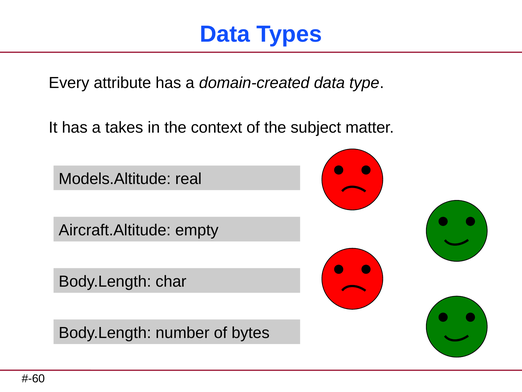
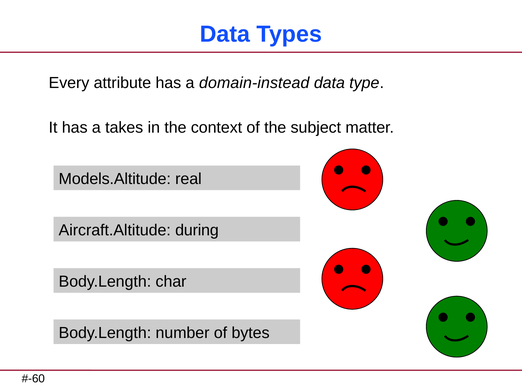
domain-created: domain-created -> domain-instead (254, 83)
empty: empty -> during (197, 230)
